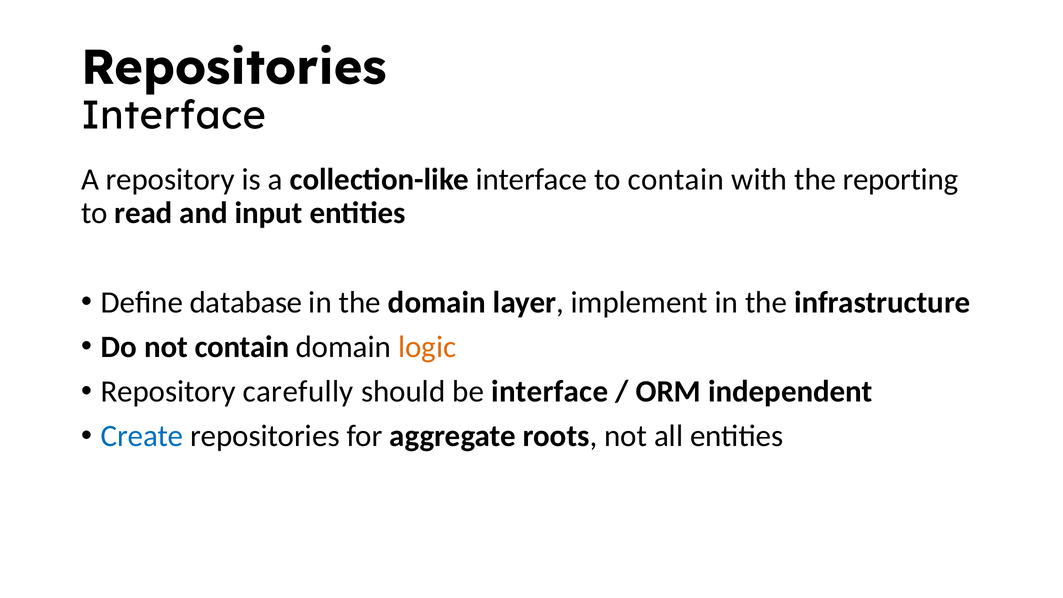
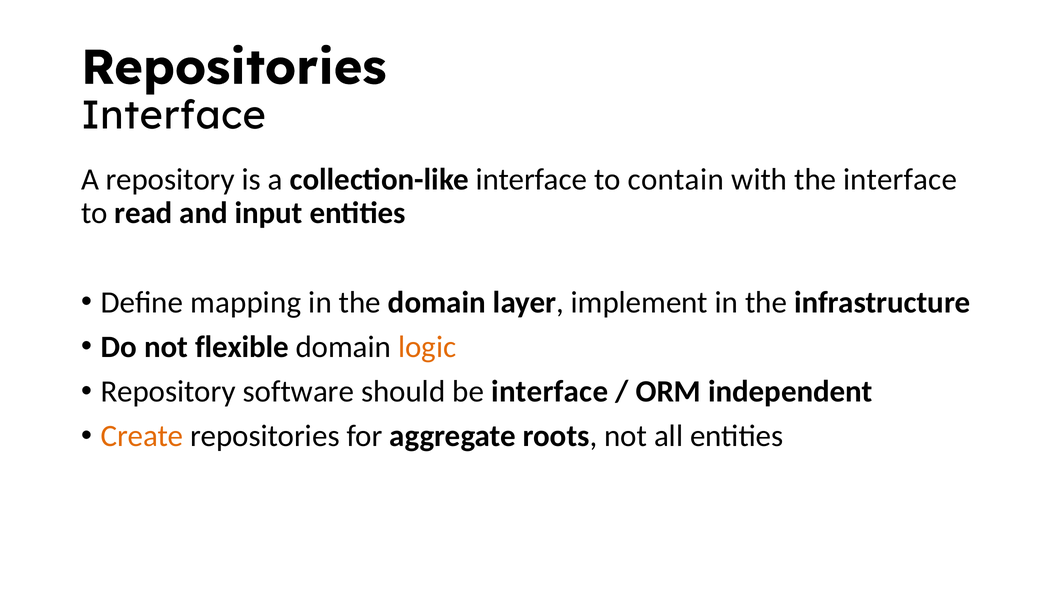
the reporting: reporting -> interface (900, 180)
database: database -> mapping (246, 302)
not contain: contain -> flexible (242, 347)
carefully: carefully -> software (298, 391)
Create colour: blue -> orange (142, 436)
